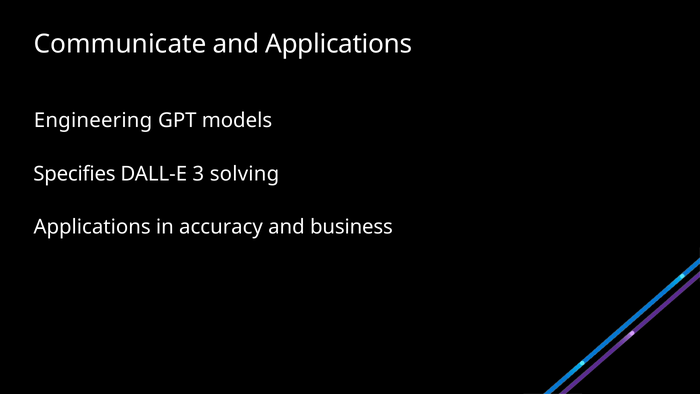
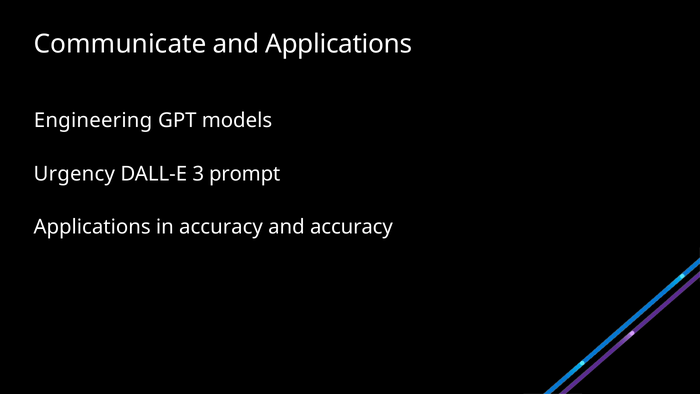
Specifies: Specifies -> Urgency (74, 174)
solving: solving -> prompt (245, 174)
and business: business -> accuracy (351, 227)
